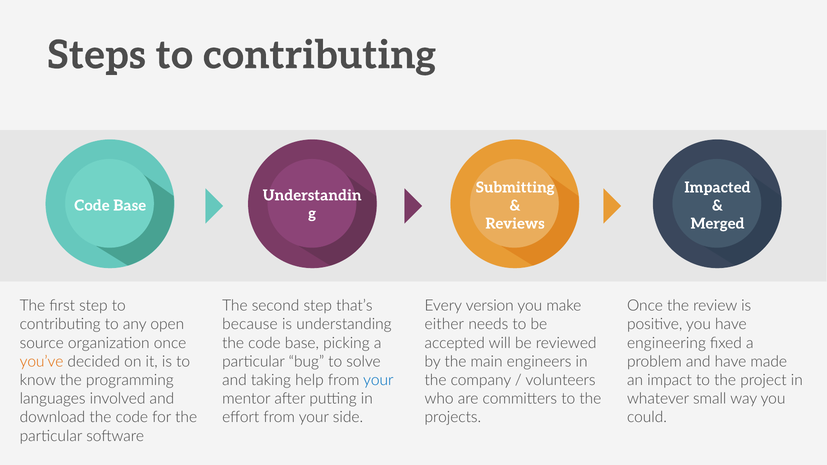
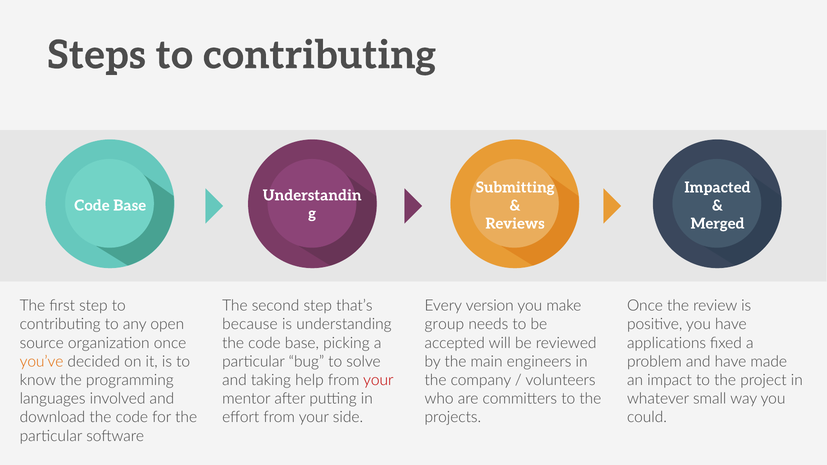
either: either -> group (444, 324)
engineering: engineering -> applications (667, 343)
your colour: blue -> red (378, 380)
